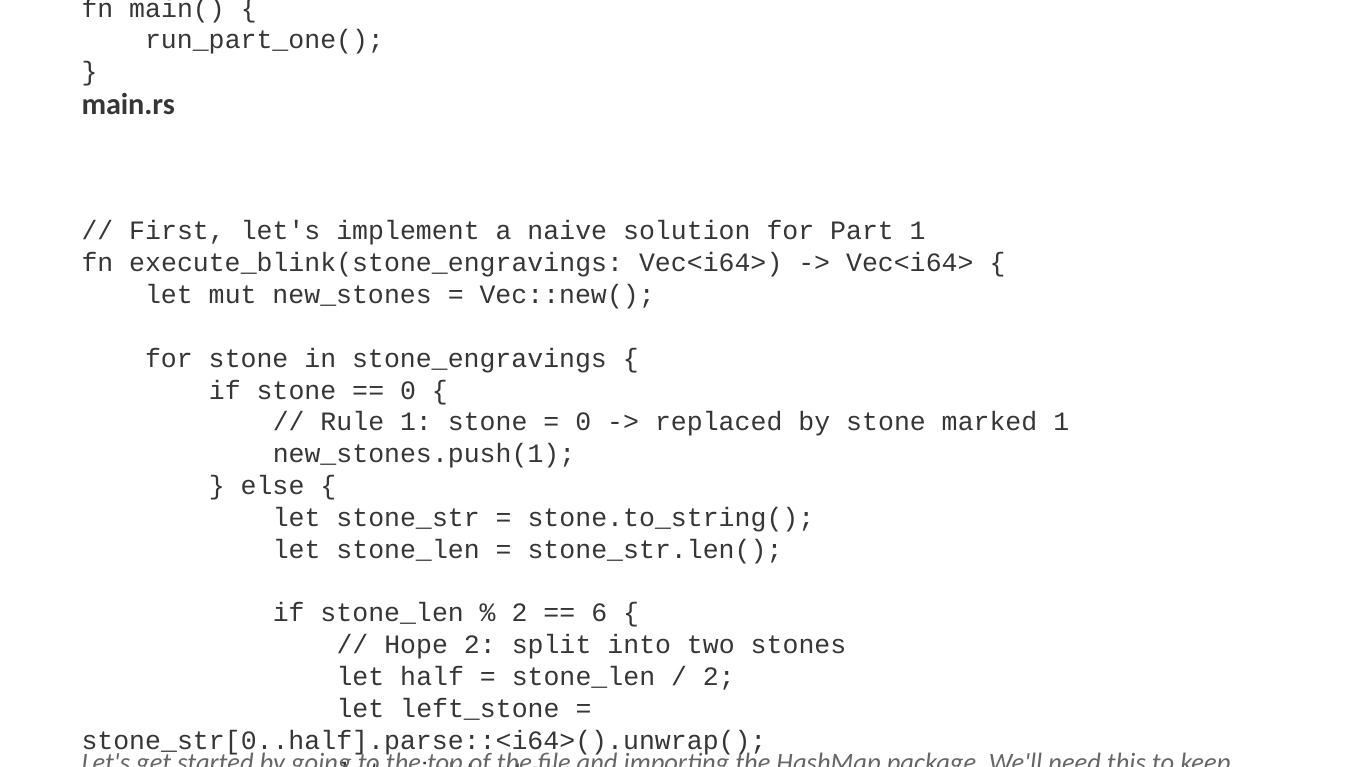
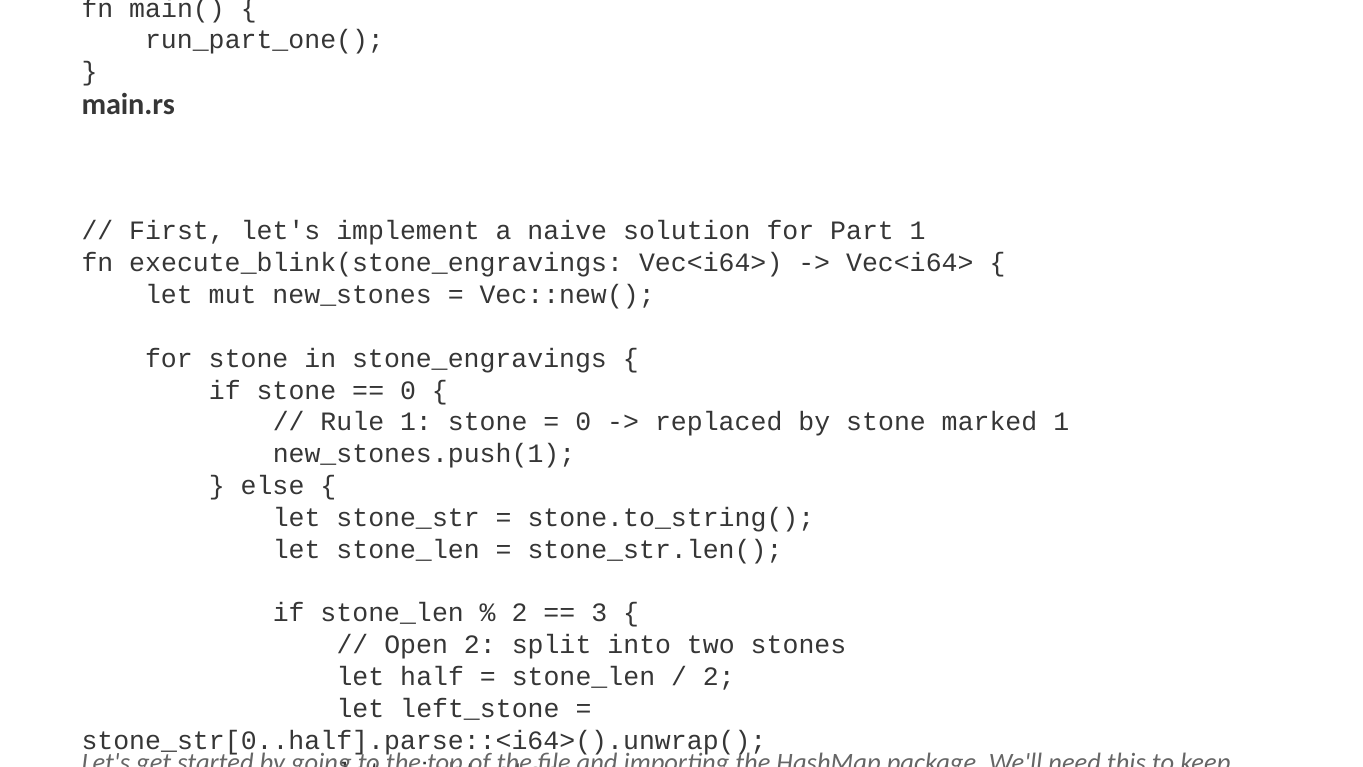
6: 6 -> 3 (599, 613)
Hope: Hope -> Open (416, 645)
